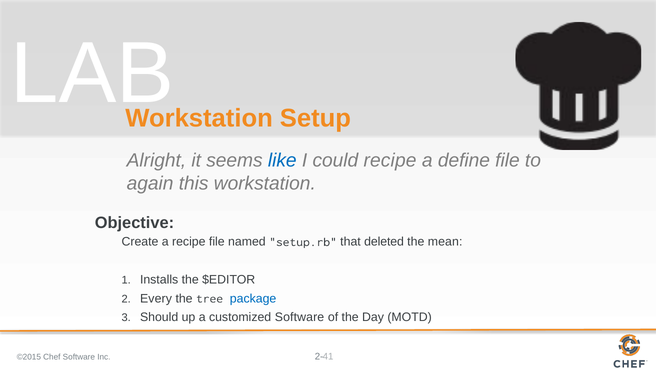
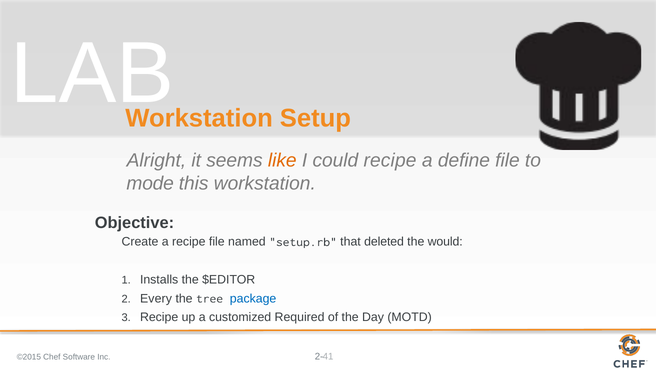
like colour: blue -> orange (282, 160)
again: again -> mode (150, 183)
mean: mean -> would (445, 242)
Should: Should -> Recipe (159, 317)
customized Software: Software -> Required (300, 317)
